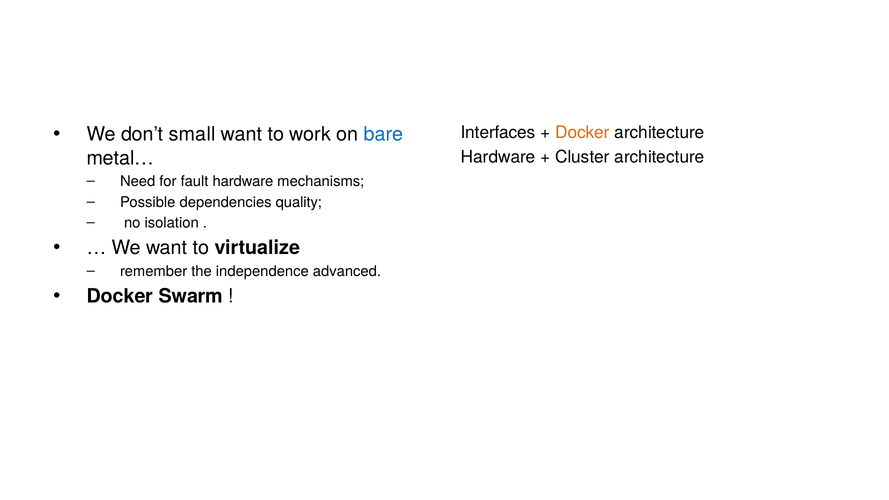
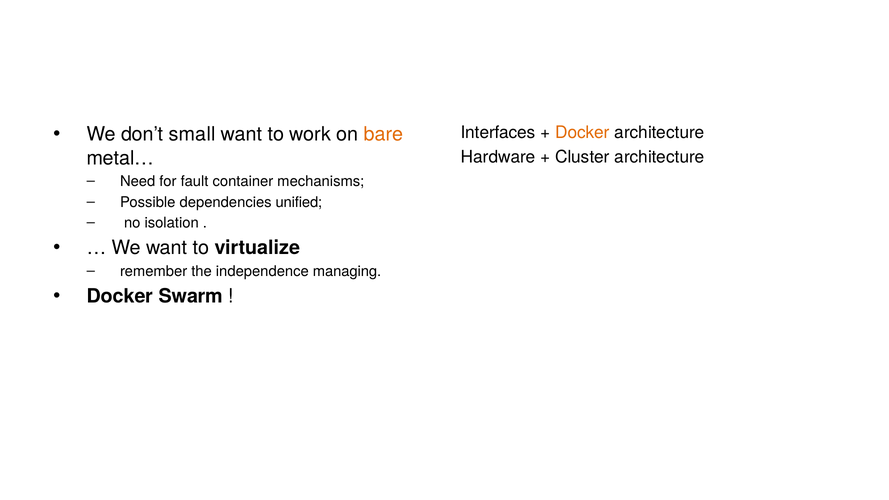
bare colour: blue -> orange (383, 134)
fault hardware: hardware -> container (243, 181)
quality: quality -> unified (299, 202)
advanced: advanced -> managing (347, 271)
